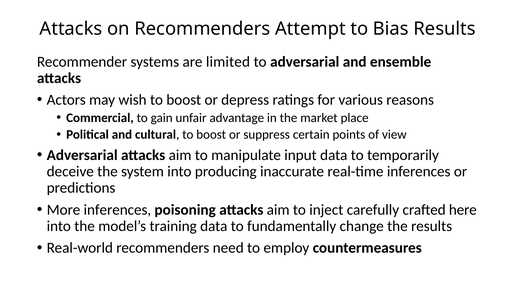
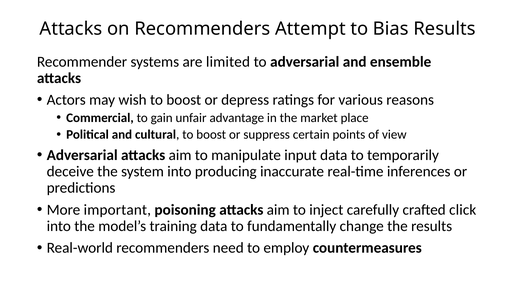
More inferences: inferences -> important (117, 209)
here: here -> click (463, 209)
